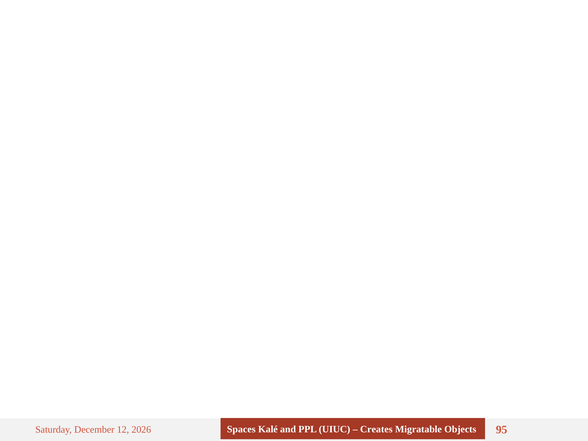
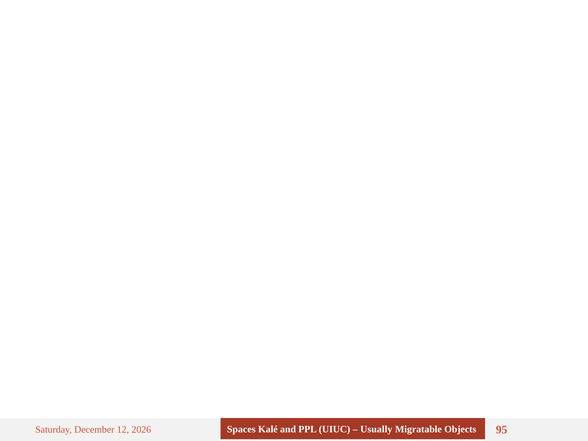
Creates: Creates -> Usually (376, 429)
